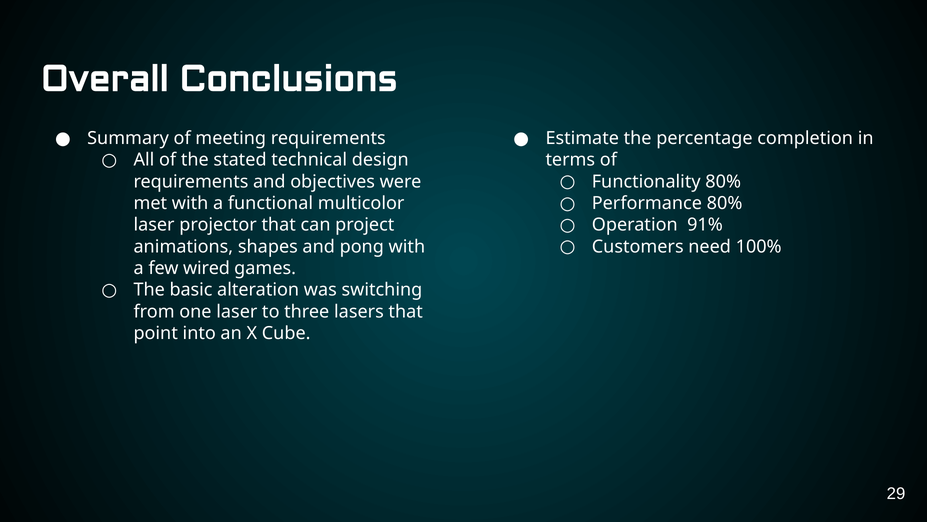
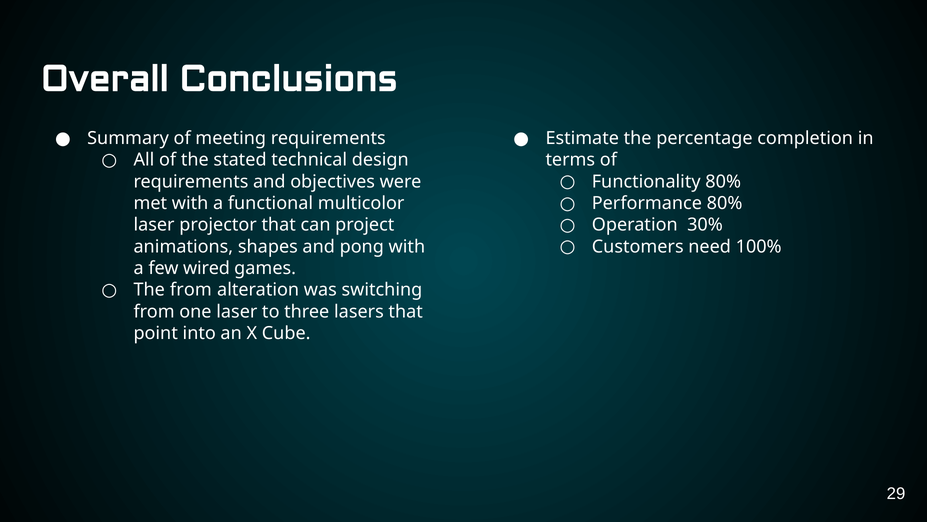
91%: 91% -> 30% (705, 225)
The basic: basic -> from (191, 290)
